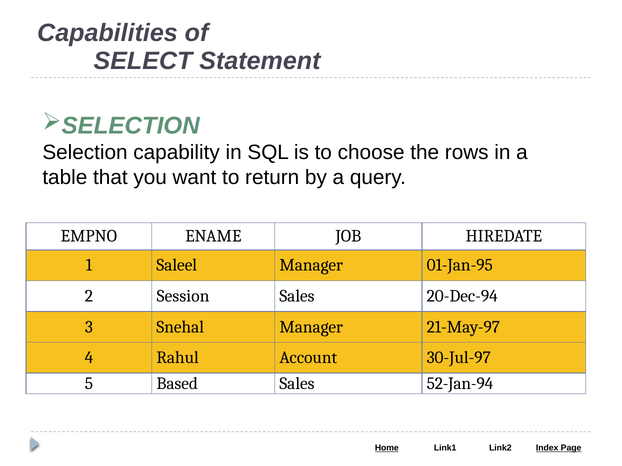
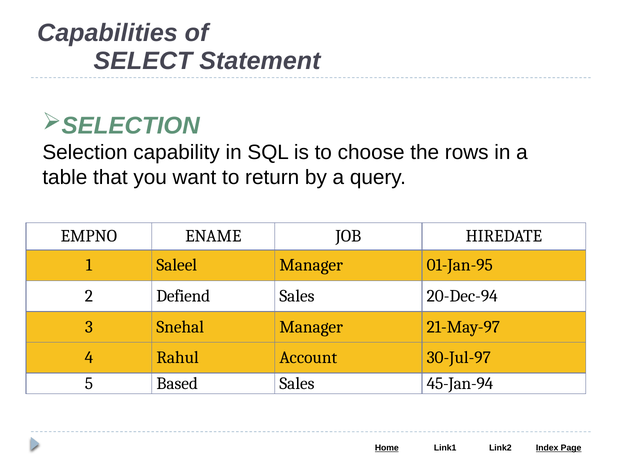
Session: Session -> Defiend (183, 296)
52-Jan-94: 52-Jan-94 -> 45-Jan-94 (460, 384)
